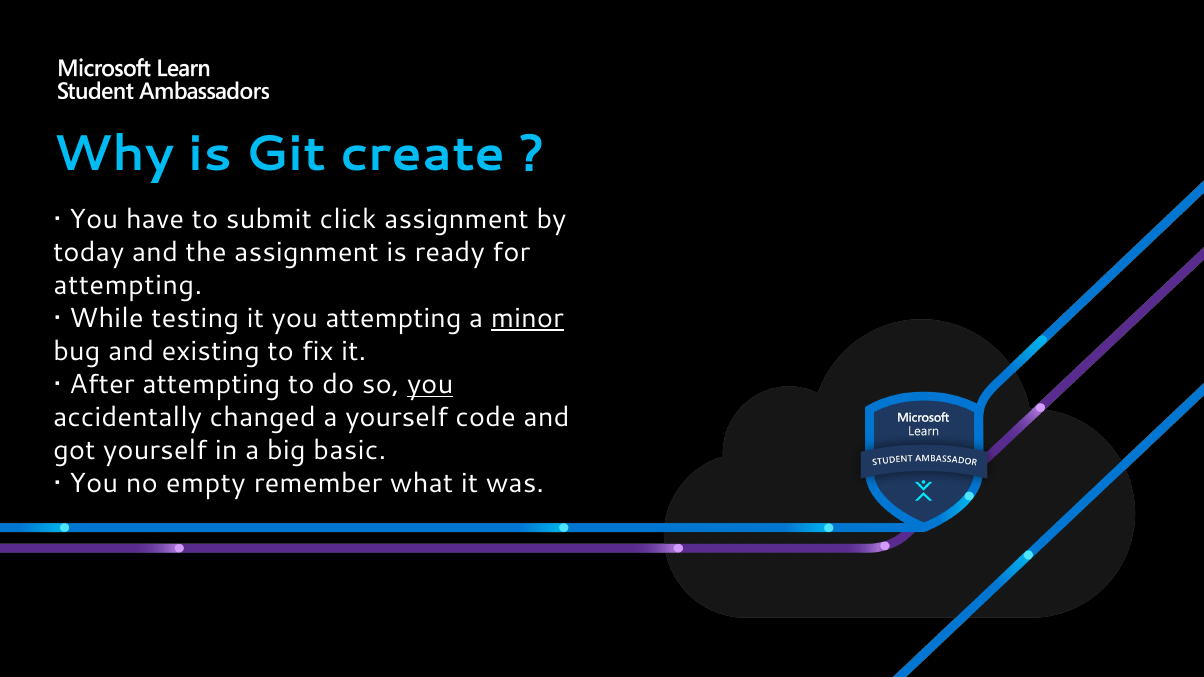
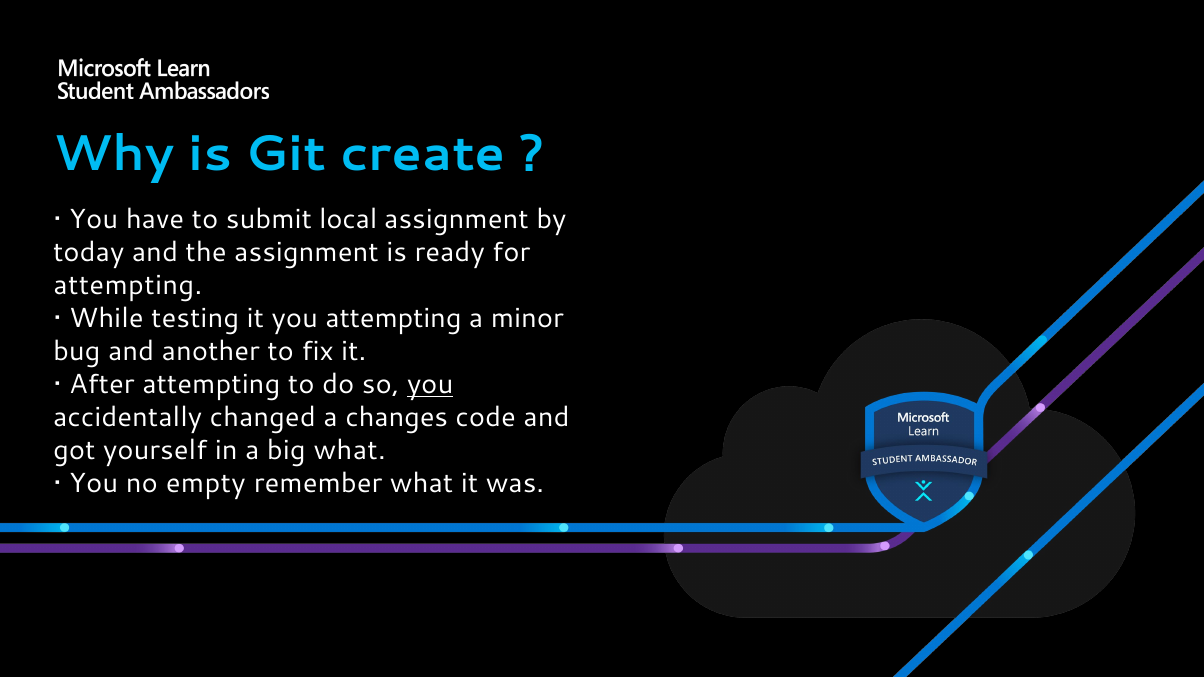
click: click -> local (348, 219)
minor underline: present -> none (527, 318)
existing: existing -> another (211, 352)
a yourself: yourself -> changes (397, 418)
big basic: basic -> what (350, 451)
